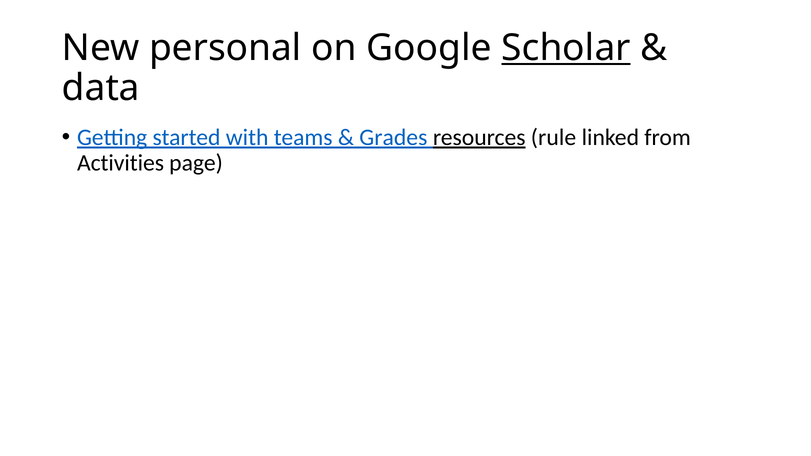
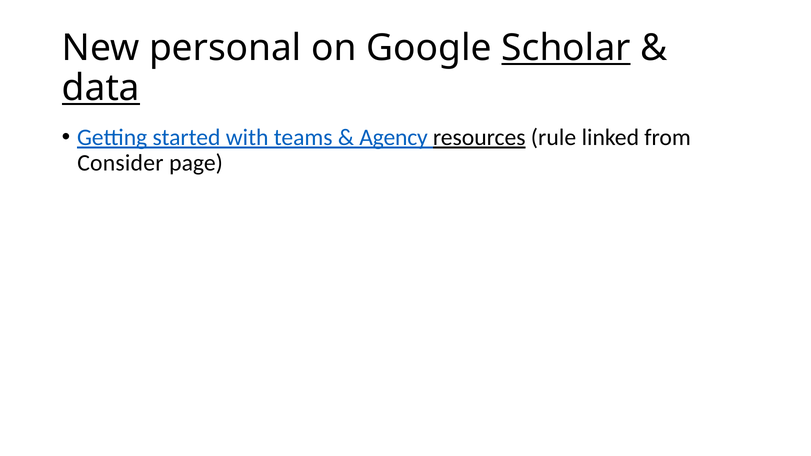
data underline: none -> present (101, 88)
Grades: Grades -> Agency (394, 137)
Activities: Activities -> Consider (120, 163)
